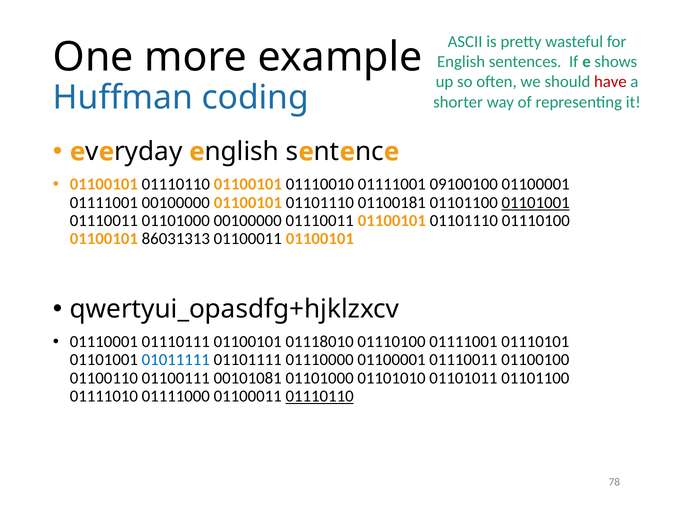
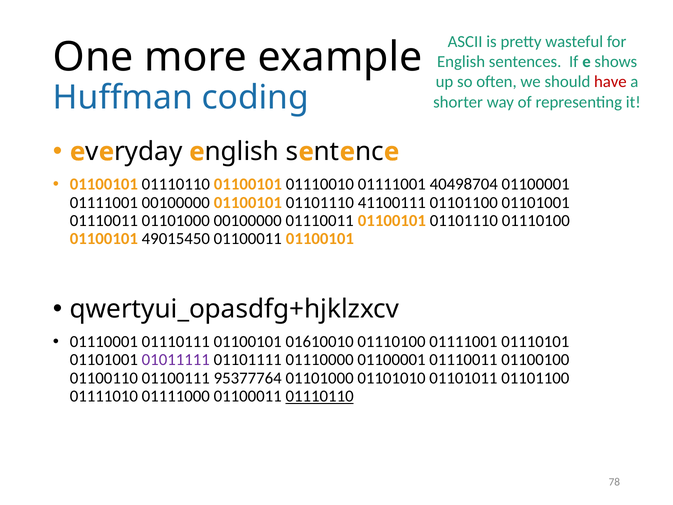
09100100: 09100100 -> 40498704 (464, 184)
01100181: 01100181 -> 41100111 (392, 202)
01101001 underline: present -> none (536, 202)
86031313: 86031313 -> 49015450 (176, 239)
01118010: 01118010 -> 01610010 (320, 341)
01011111 colour: blue -> purple (176, 360)
00101081: 00101081 -> 95377764 (248, 378)
